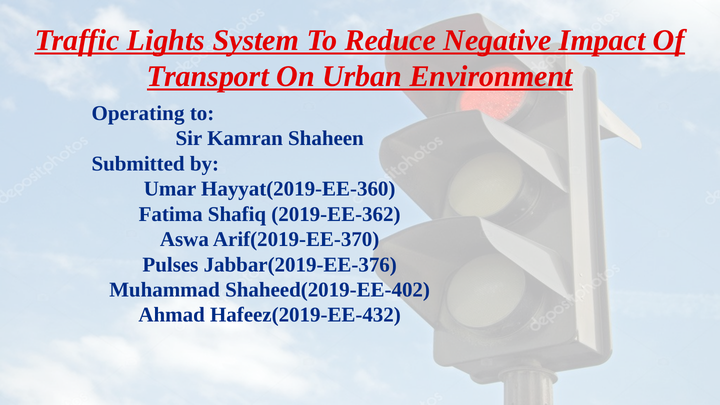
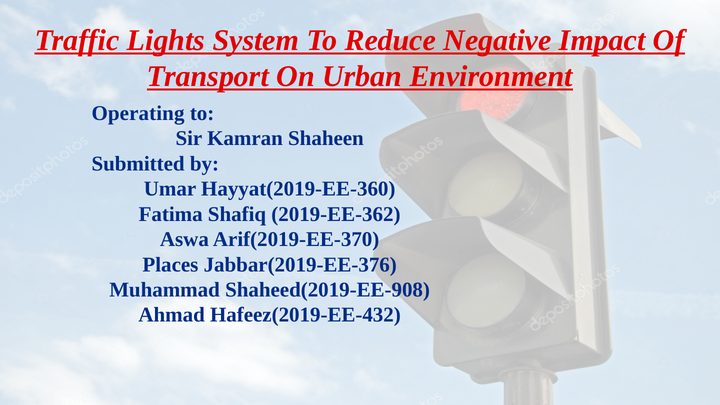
Pulses: Pulses -> Places (170, 265)
Shaheed(2019-EE-402: Shaheed(2019-EE-402 -> Shaheed(2019-EE-908 (328, 290)
